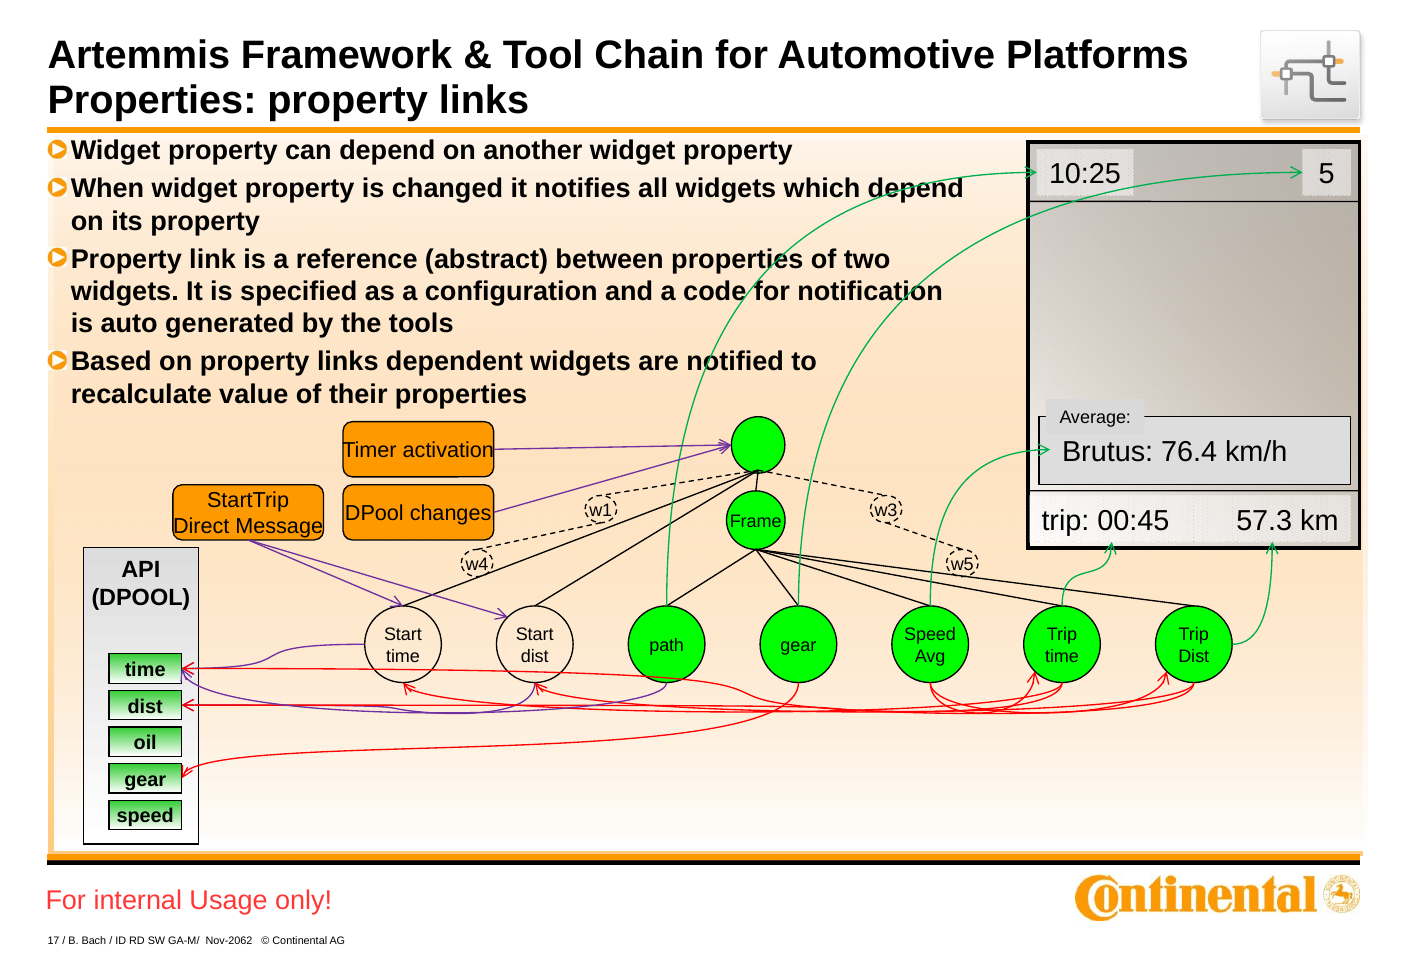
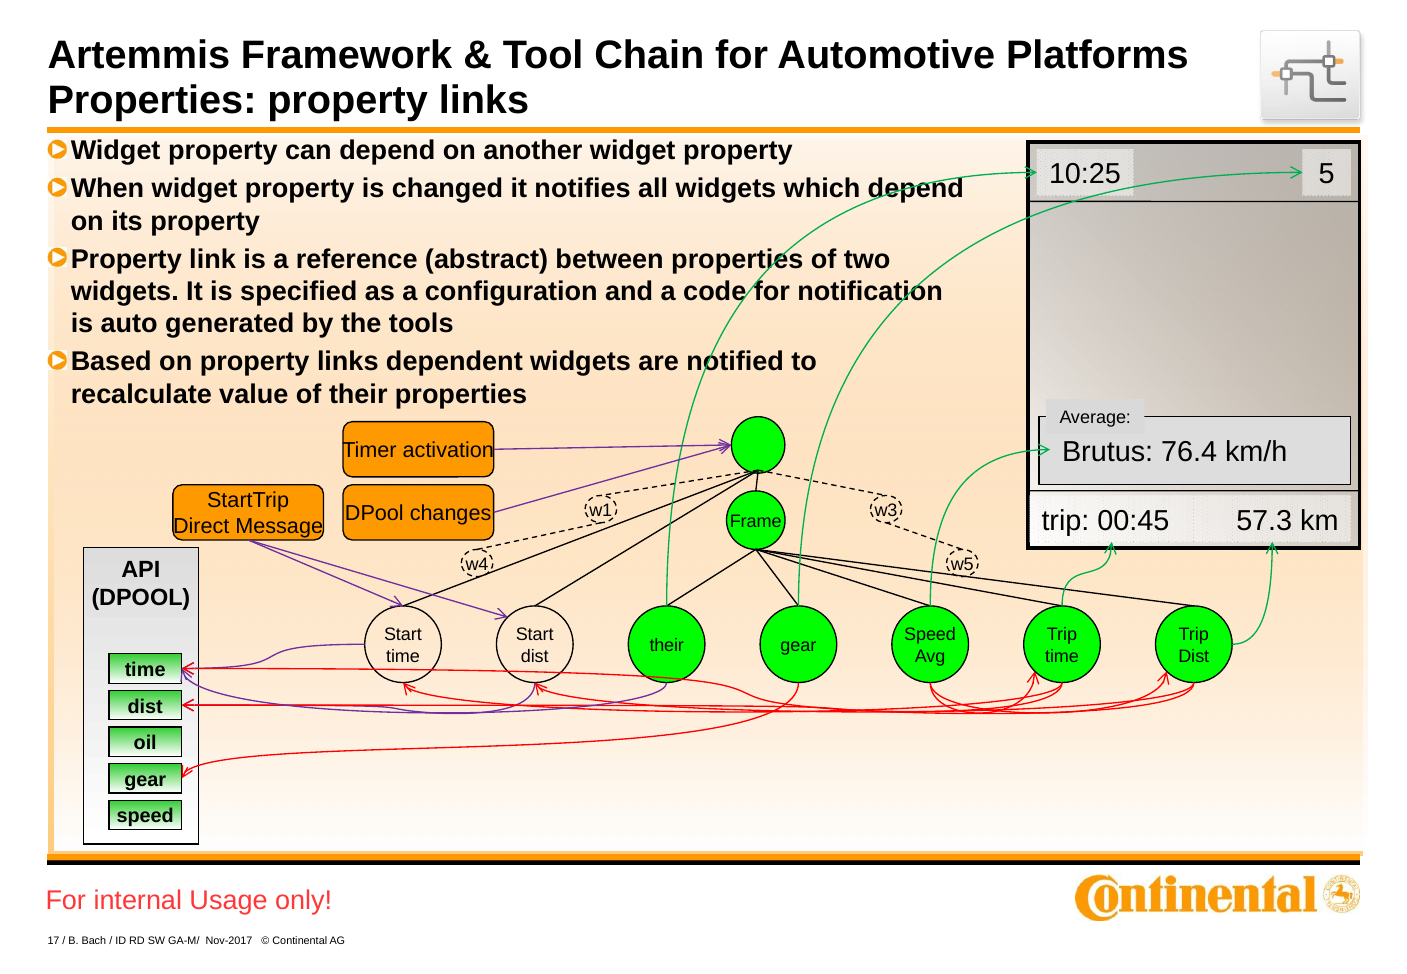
path: path -> their (667, 645)
Nov-2062: Nov-2062 -> Nov-2017 (229, 941)
